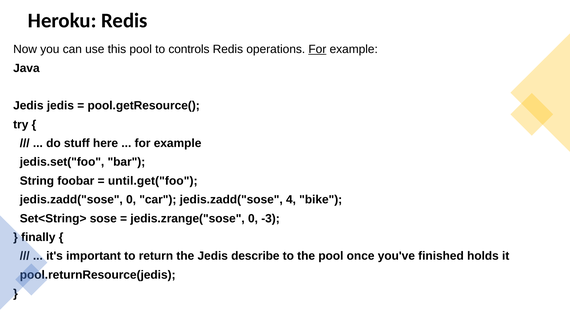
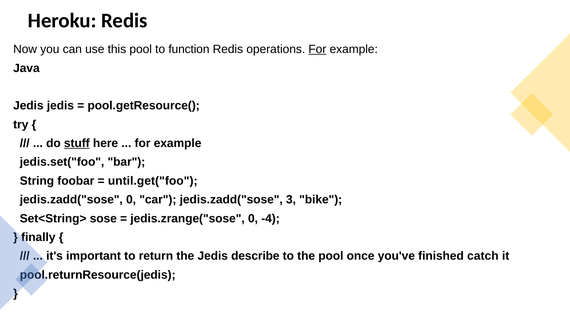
controls: controls -> function (189, 49)
stuff underline: none -> present (77, 143)
4: 4 -> 3 (291, 199)
-3: -3 -> -4 (270, 218)
holds: holds -> catch (483, 256)
